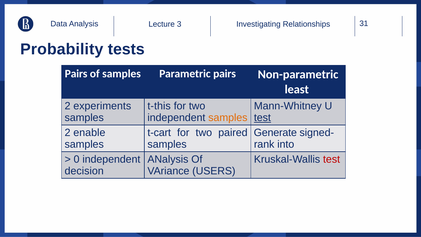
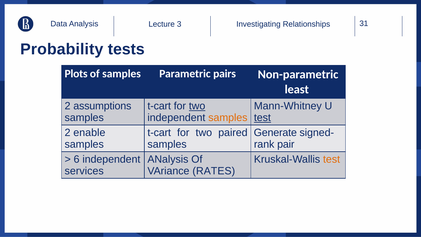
Pairs: Pairs -> Plots (76, 74)
experiments: experiments -> assumptions (102, 106)
t-this: t-this -> t-cart (159, 106)
two underline: none -> present (197, 106)
into: into -> pair (286, 144)
0: 0 -> 6 (77, 159)
test colour: red -> orange (332, 159)
decision: decision -> services (84, 171)
USERS: USERS -> RATES (214, 171)
